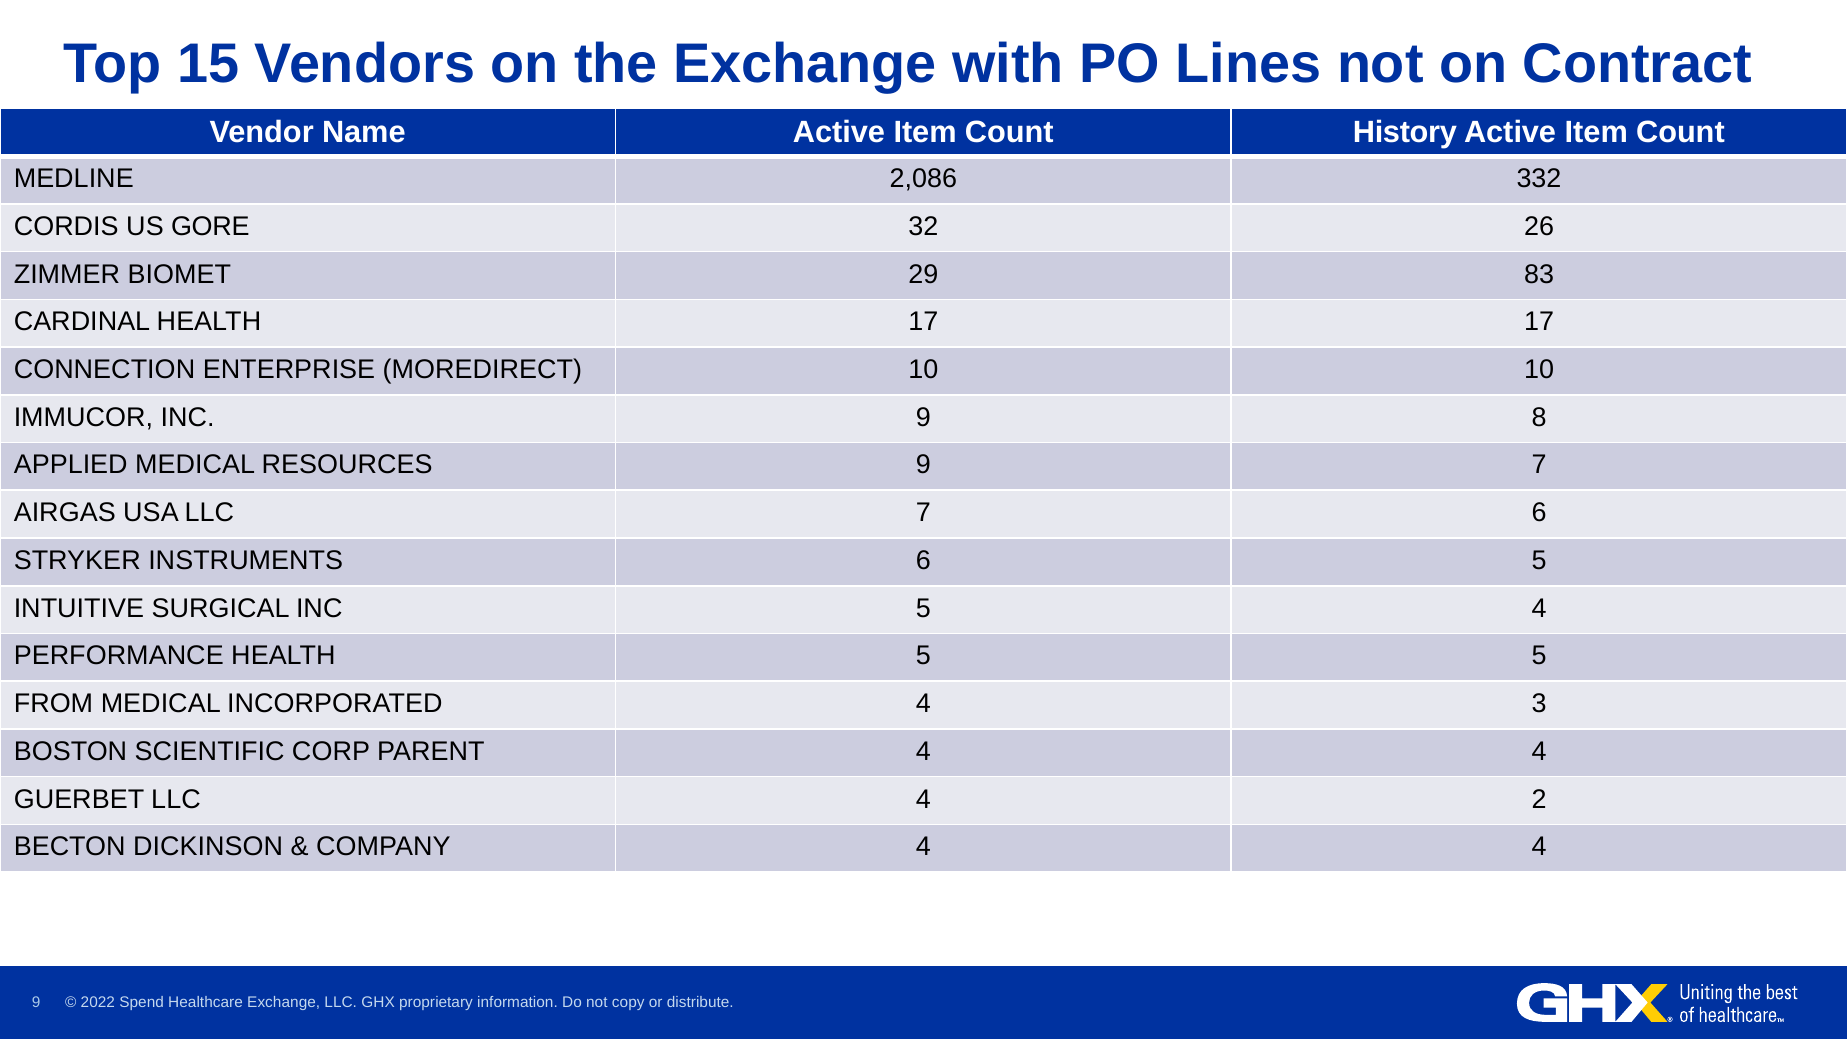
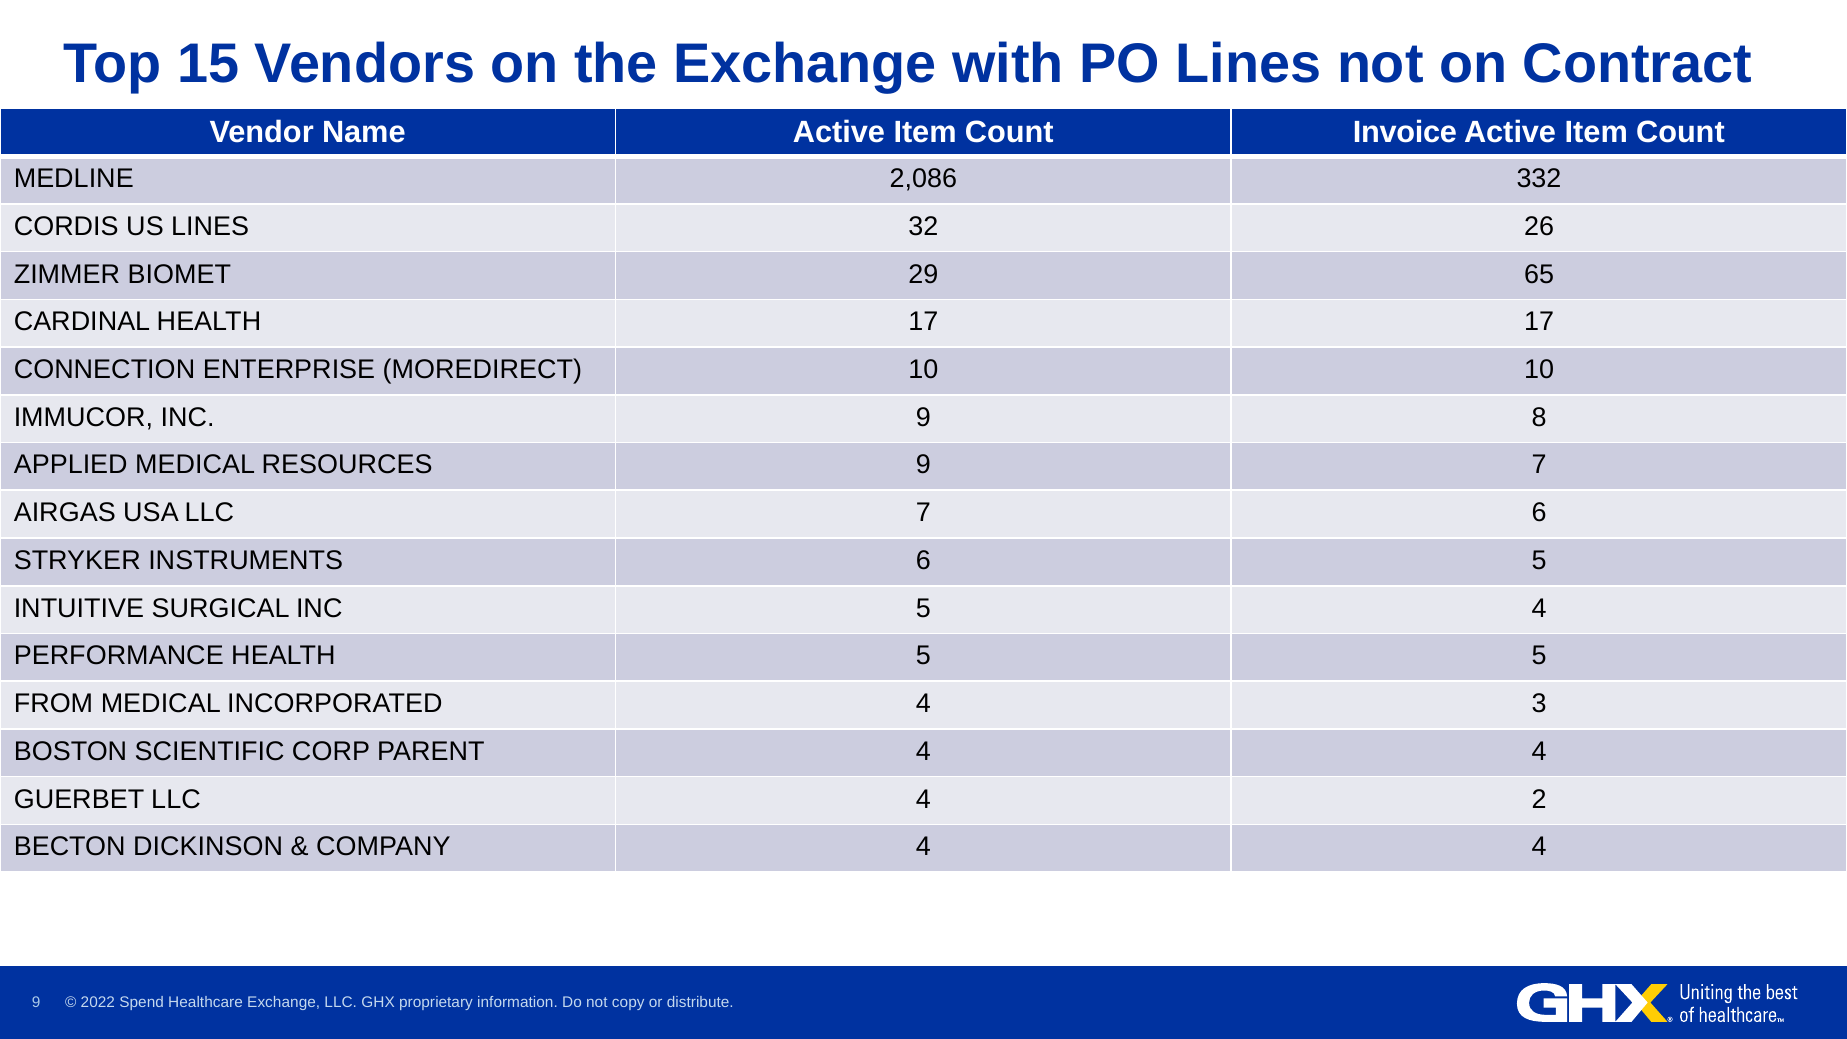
History: History -> Invoice (1405, 133)
US GORE: GORE -> LINES (210, 226)
83: 83 -> 65 (1539, 274)
